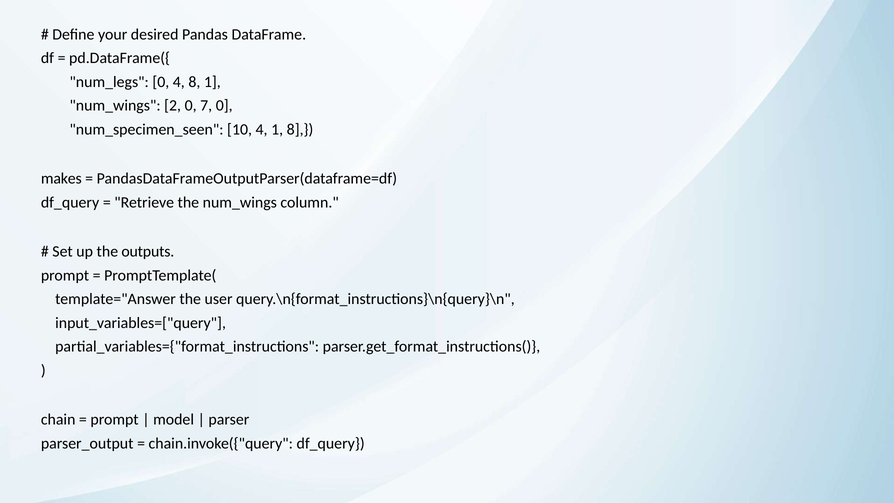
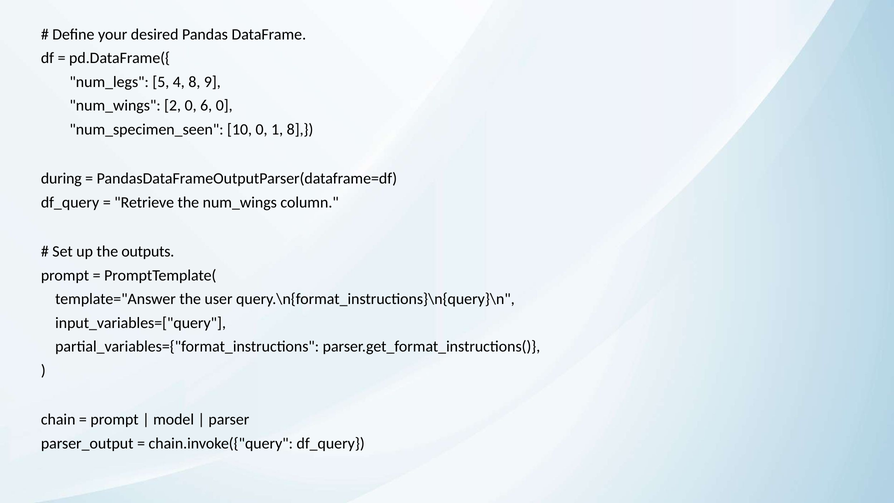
num_legs 0: 0 -> 5 (161, 82)
8 1: 1 -> 9 (212, 82)
7: 7 -> 6 (206, 106)
10 4: 4 -> 0 (262, 129)
makes: makes -> during (61, 179)
